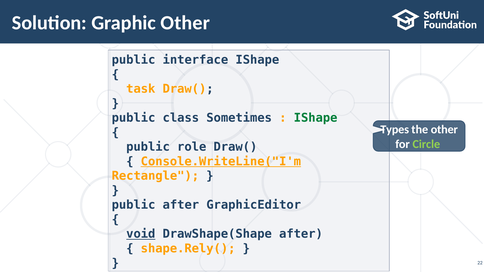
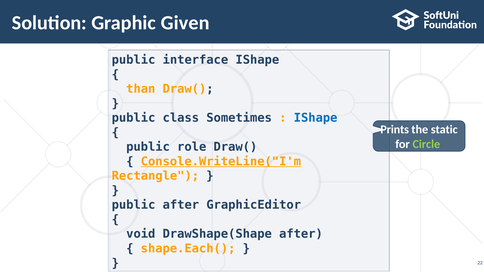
Graphic Other: Other -> Given (185, 23)
task: task -> than (141, 89)
IShape colour: green -> blue (316, 118)
Types: Types -> Prints (395, 130)
the other: other -> static (444, 130)
void underline: present -> none (141, 234)
shape.Rely(: shape.Rely( -> shape.Each( (188, 249)
